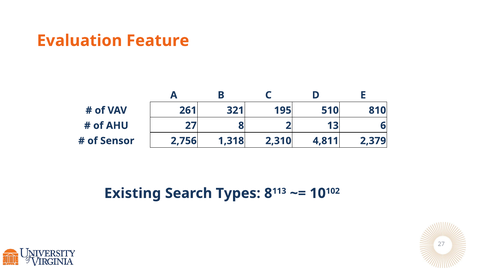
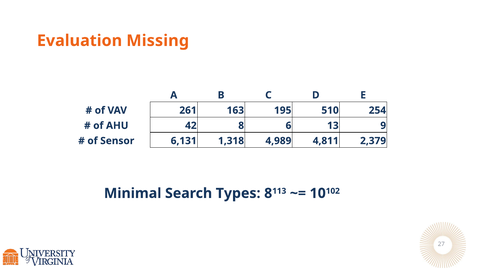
Feature: Feature -> Missing (158, 41)
321: 321 -> 163 (235, 110)
810: 810 -> 254 (377, 110)
AHU 27: 27 -> 42 (191, 126)
2: 2 -> 6 (289, 126)
6: 6 -> 9 (383, 126)
2,756: 2,756 -> 6,131 (184, 141)
2,310: 2,310 -> 4,989 (278, 141)
Existing: Existing -> Minimal (133, 193)
